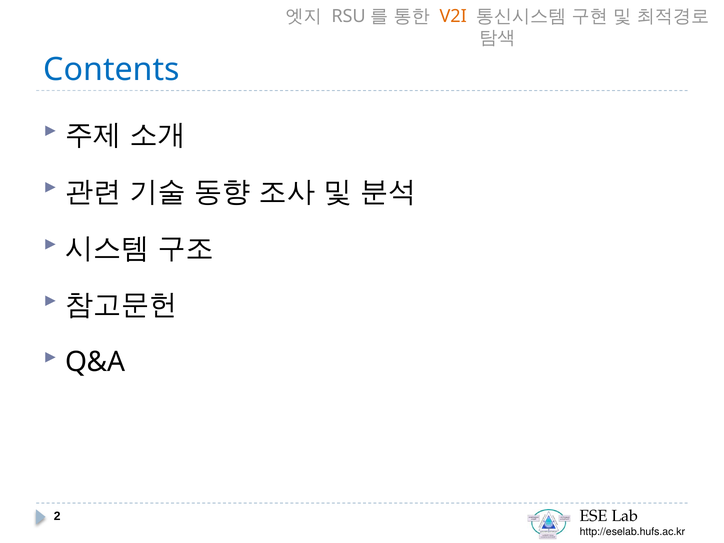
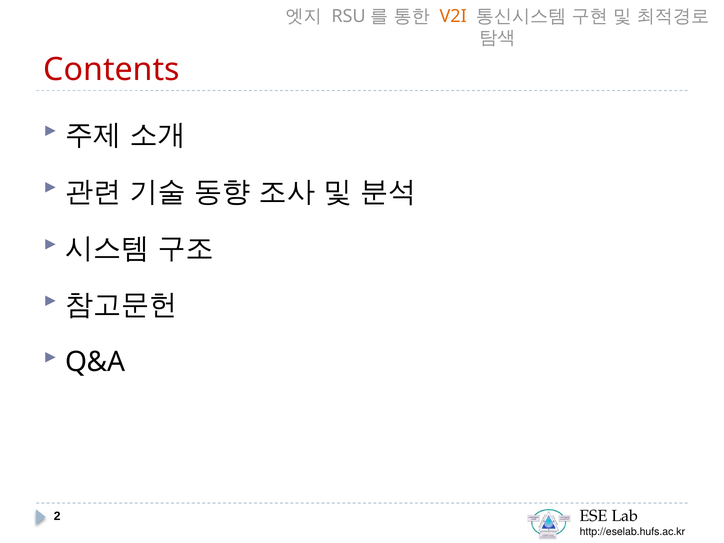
Contents colour: blue -> red (112, 70)
